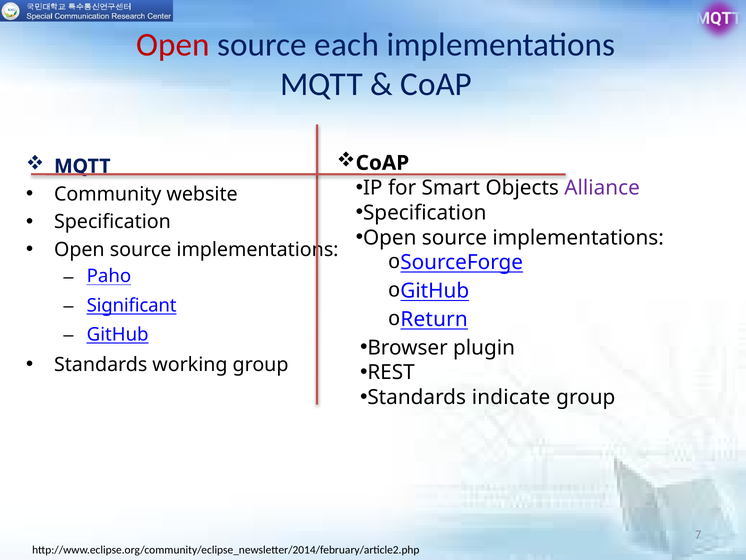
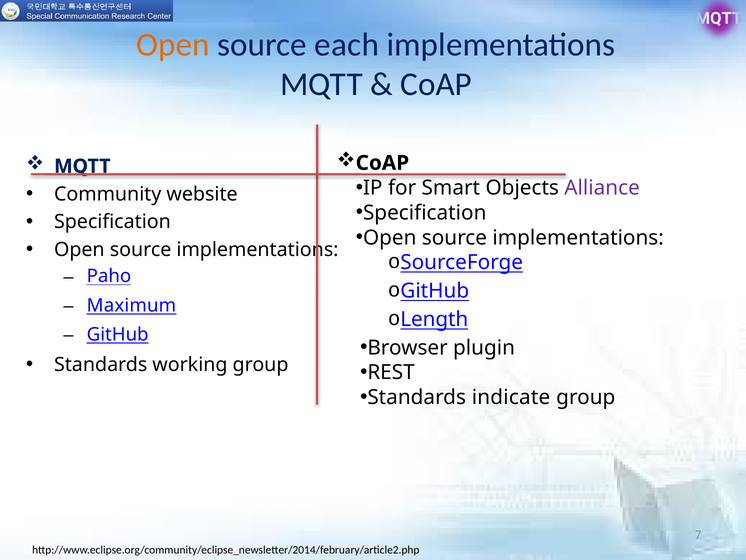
Open colour: red -> orange (173, 45)
Significant: Significant -> Maximum (131, 305)
Return: Return -> Length (434, 319)
